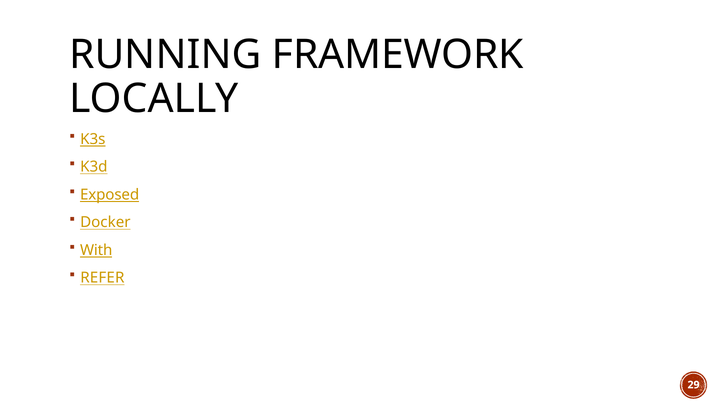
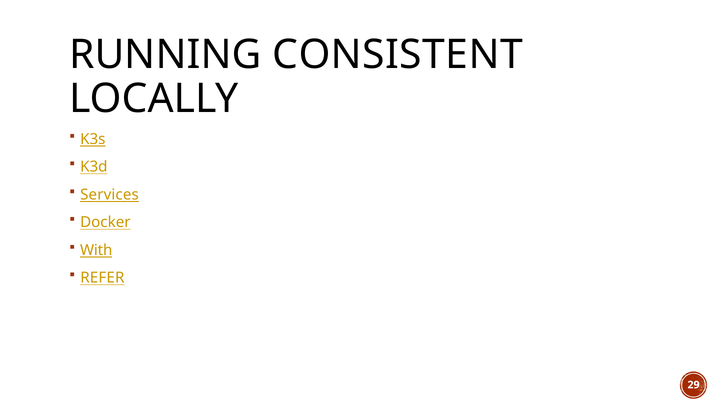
FRAMEWORK: FRAMEWORK -> CONSISTENT (398, 55)
Exposed: Exposed -> Services (109, 195)
